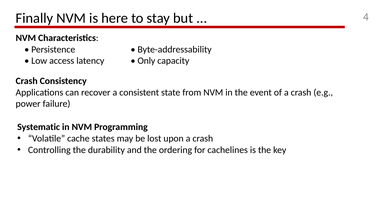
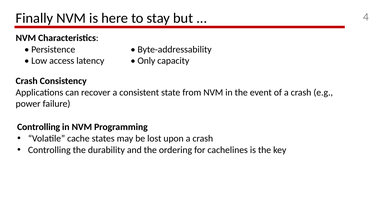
Systematic: Systematic -> Controlling (39, 127)
